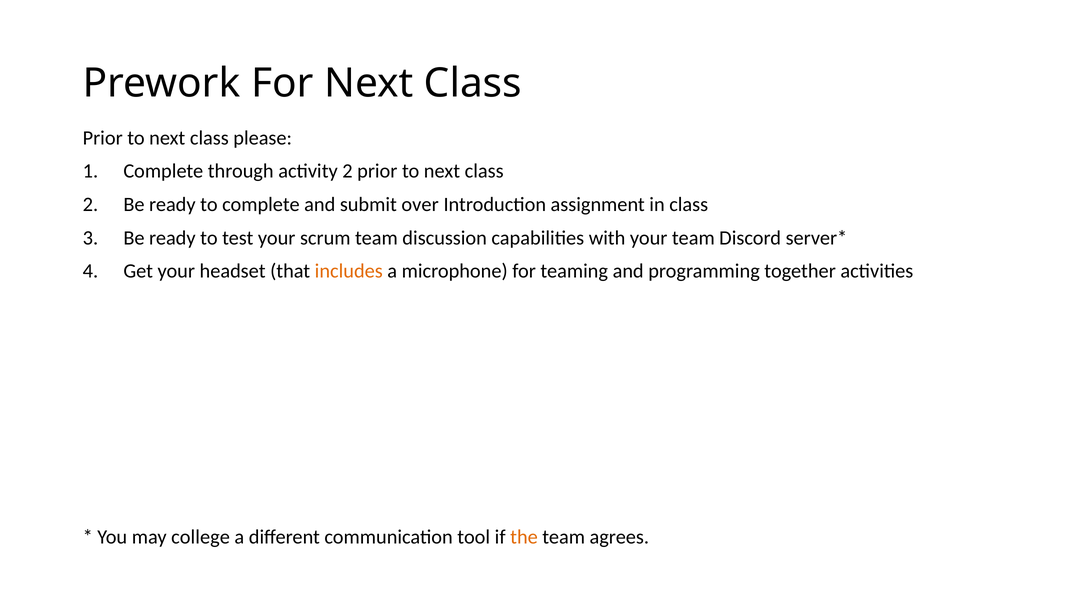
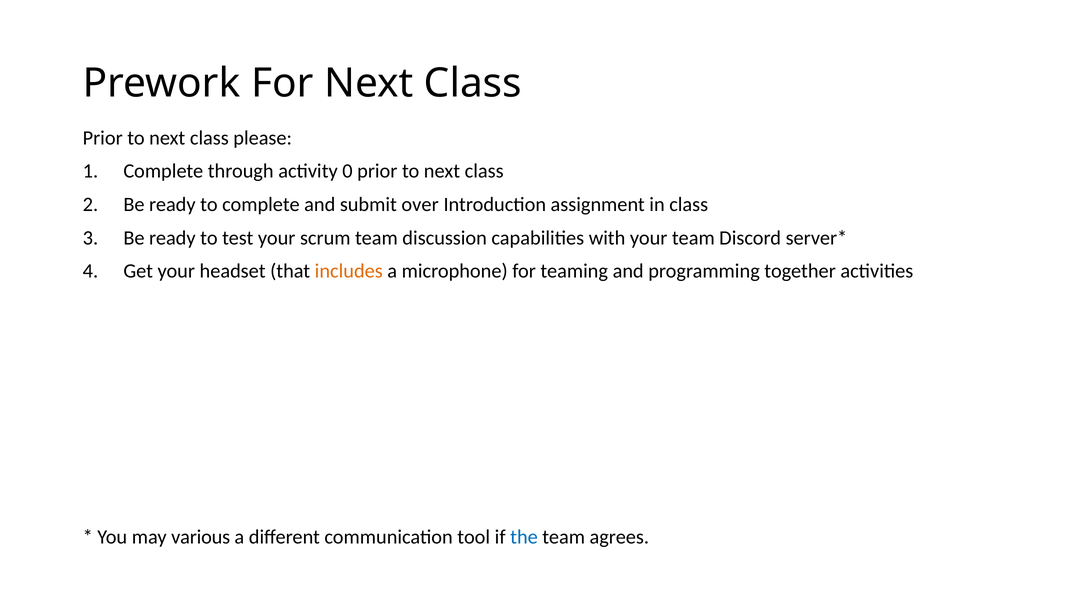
activity 2: 2 -> 0 (347, 171)
college: college -> various (201, 537)
the colour: orange -> blue (524, 537)
